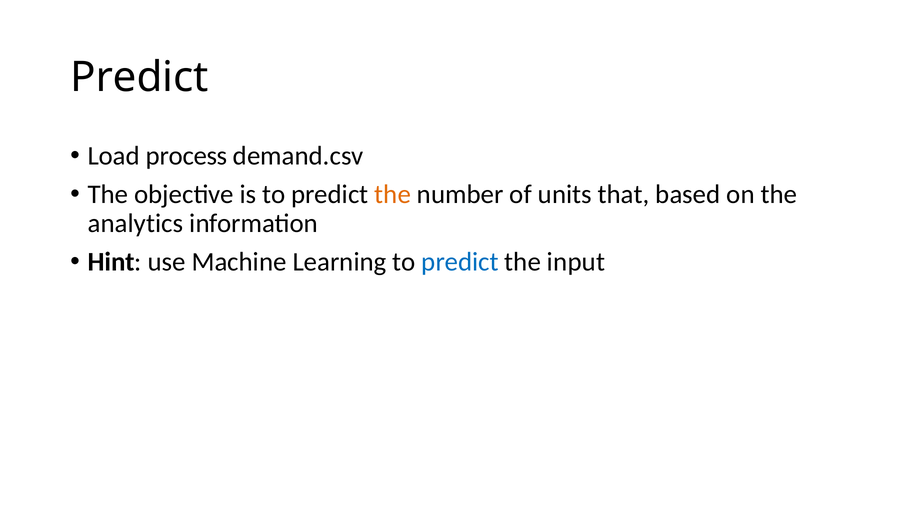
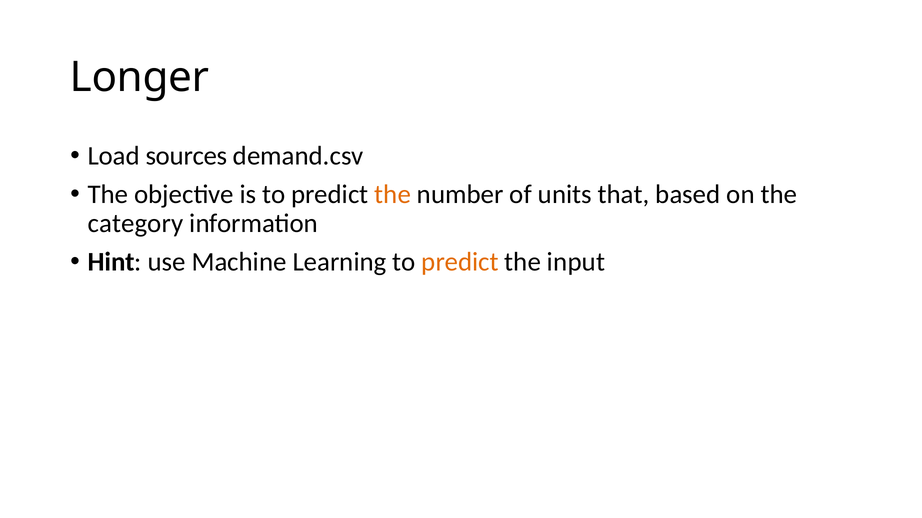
Predict: Predict -> Longer (139, 77)
process: process -> sources (187, 156)
analytics: analytics -> category (135, 224)
predict colour: blue -> orange (460, 262)
